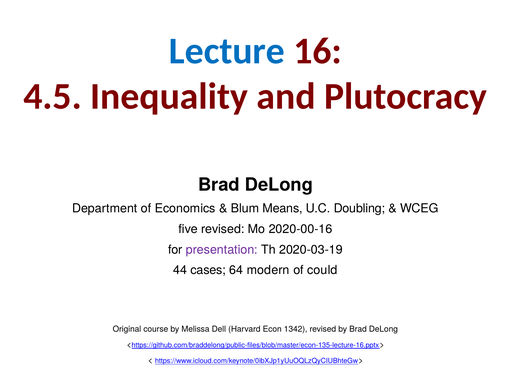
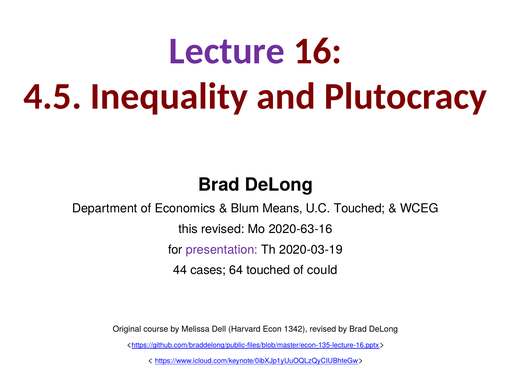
Lecture colour: blue -> purple (227, 51)
U.C Doubling: Doubling -> Touched (359, 208)
five: five -> this (188, 229)
2020-00-16: 2020-00-16 -> 2020-63-16 (301, 229)
64 modern: modern -> touched (268, 270)
